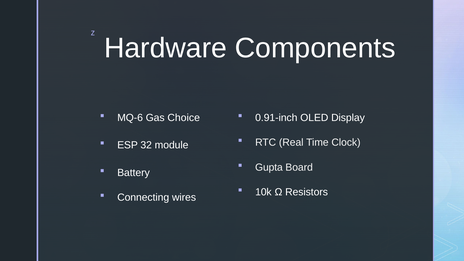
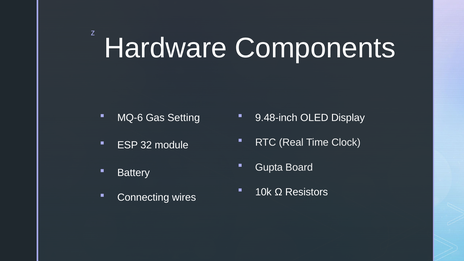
Choice: Choice -> Setting (184, 118)
0.91-inch: 0.91-inch -> 9.48-inch (276, 118)
